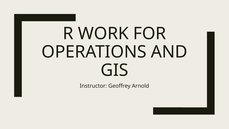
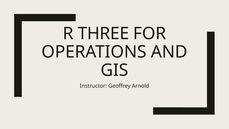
WORK: WORK -> THREE (103, 34)
